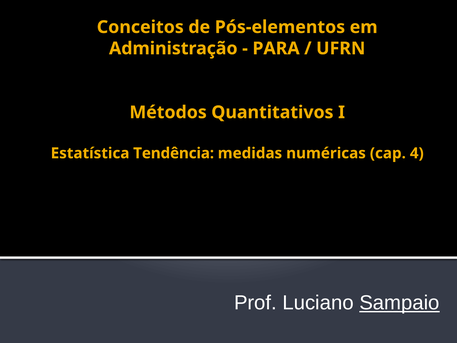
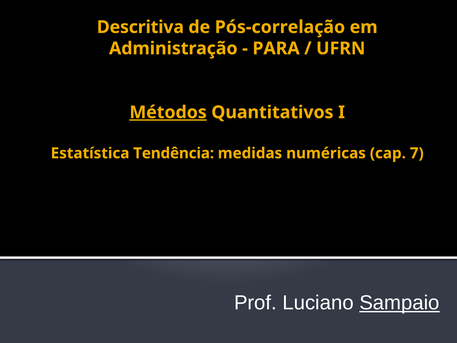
Conceitos: Conceitos -> Descritiva (140, 27)
Pós-elementos: Pós-elementos -> Pós-correlação (280, 27)
Métodos underline: none -> present (168, 112)
4: 4 -> 7 (417, 153)
